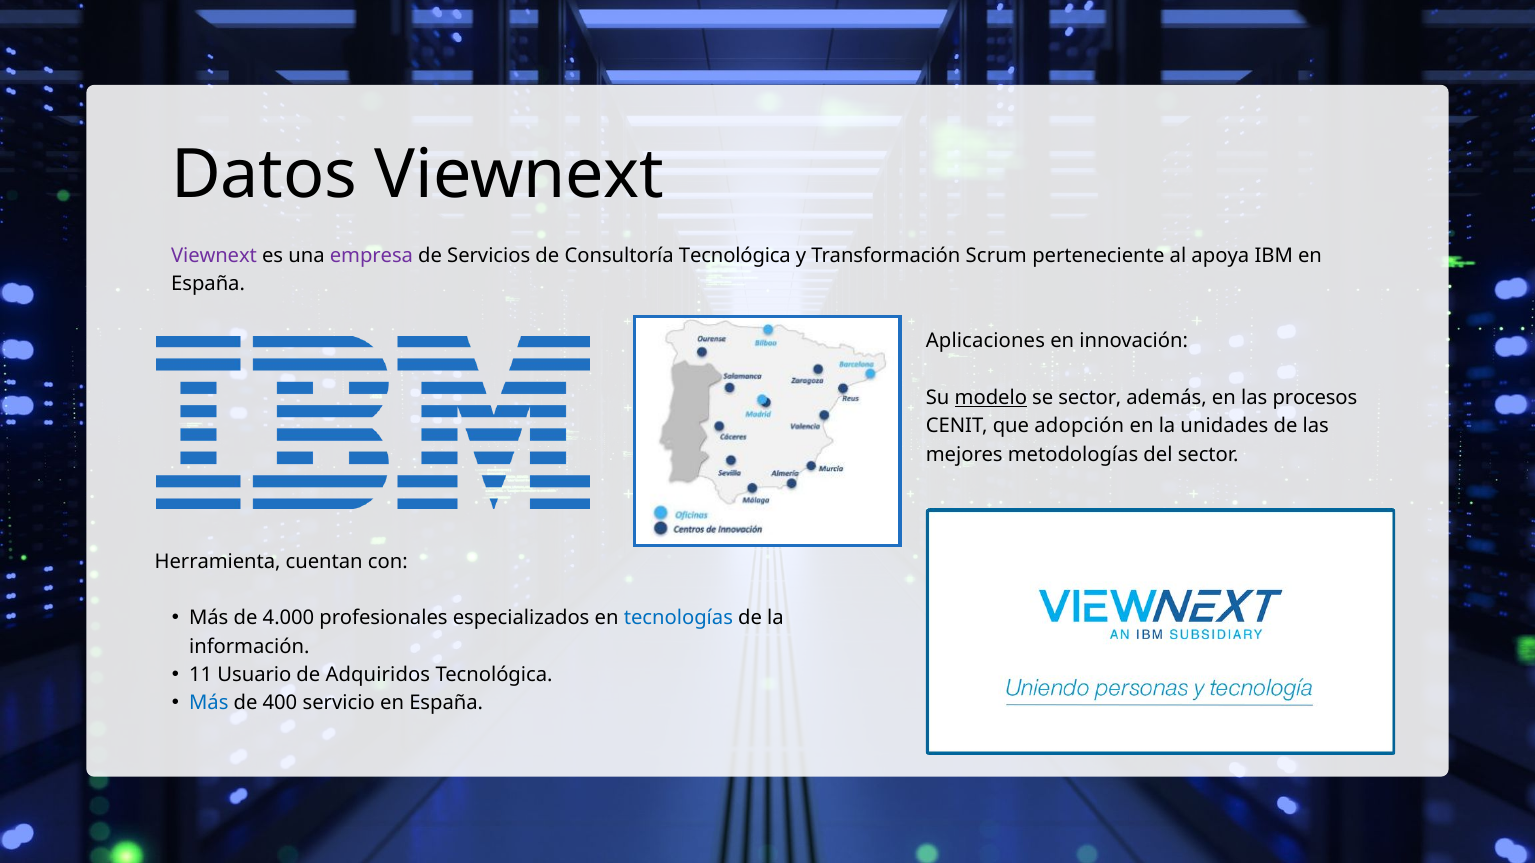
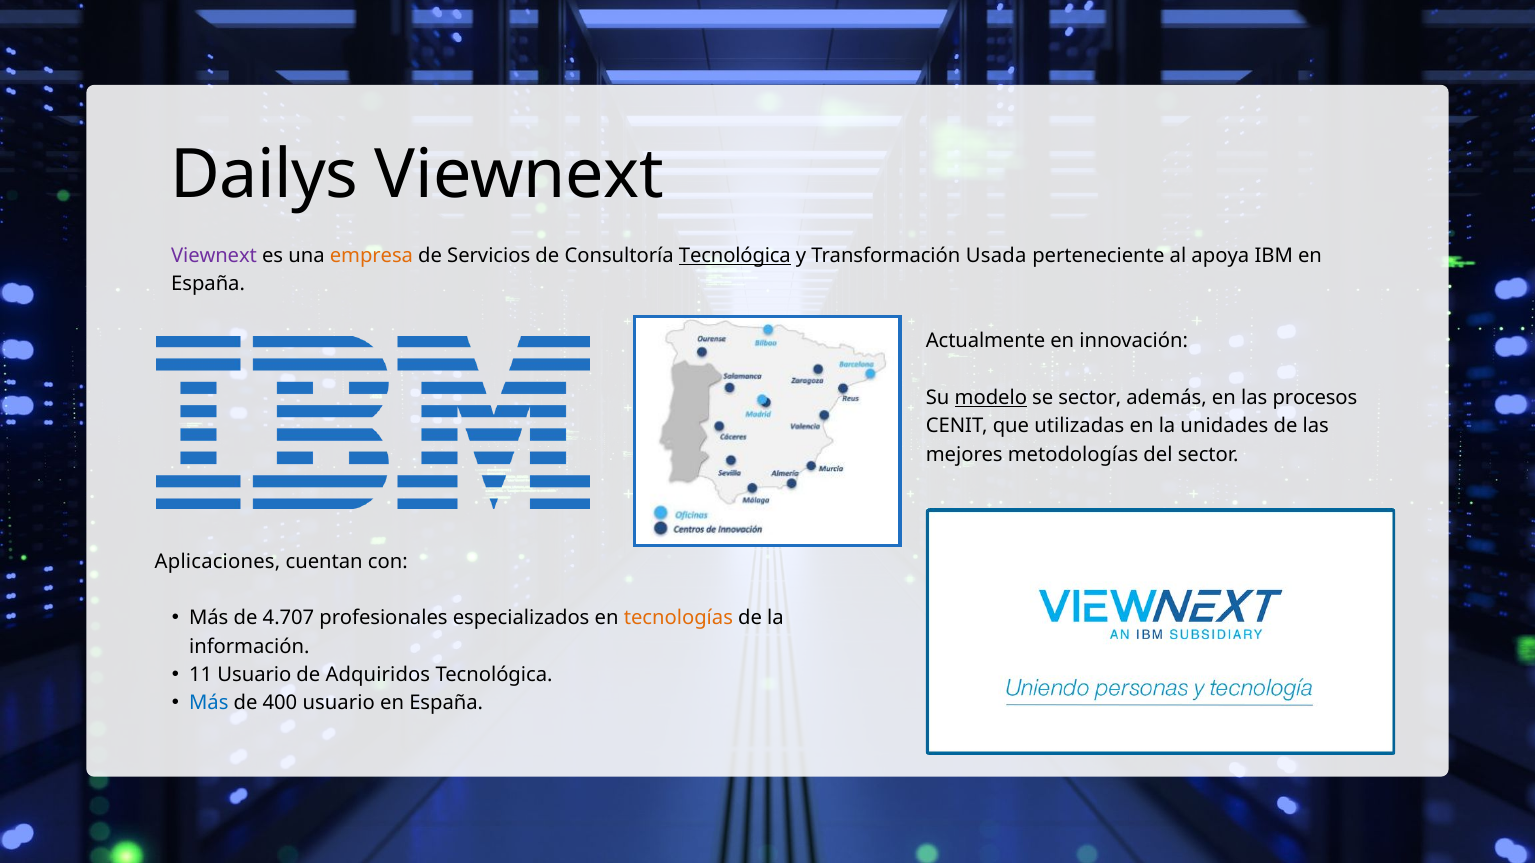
Datos: Datos -> Dailys (264, 175)
empresa colour: purple -> orange (371, 256)
Tecnológica underline: none -> present (735, 256)
Scrum: Scrum -> Usada (996, 256)
Aplicaciones: Aplicaciones -> Actualmente (986, 341)
adopción: adopción -> utilizadas (1079, 426)
Herramienta: Herramienta -> Aplicaciones (217, 562)
4.000: 4.000 -> 4.707 (289, 618)
tecnologías colour: blue -> orange (678, 618)
400 servicio: servicio -> usuario (339, 703)
